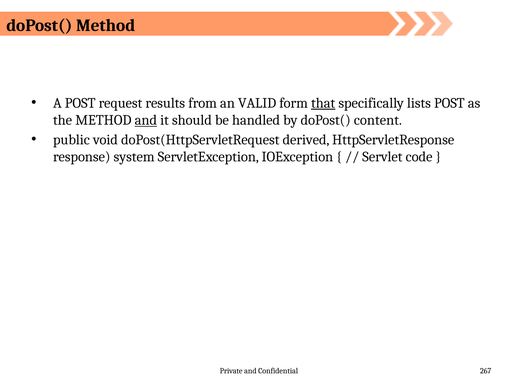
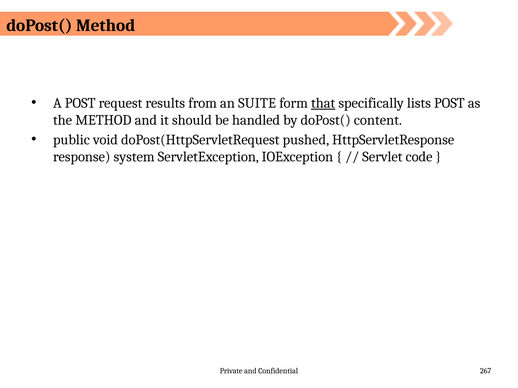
VALID: VALID -> SUITE (257, 103)
and underline: present -> none (146, 120)
derived: derived -> pushed (306, 140)
